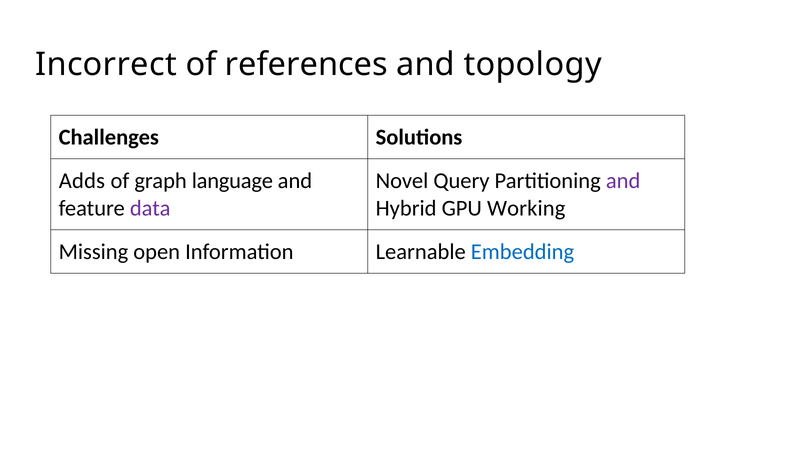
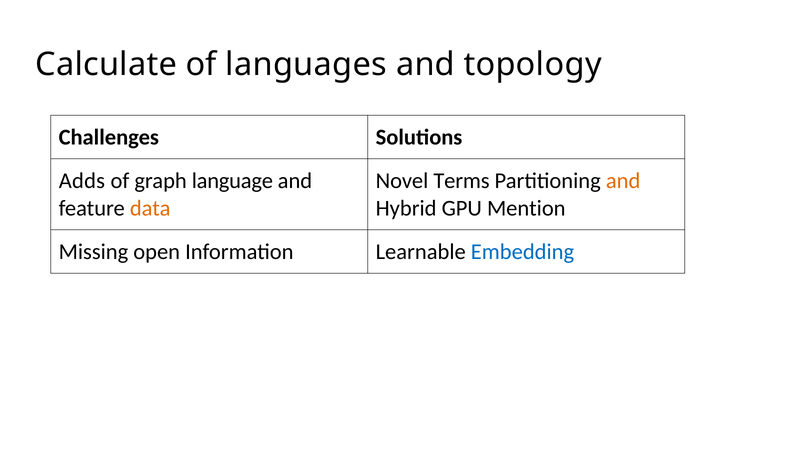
Incorrect: Incorrect -> Calculate (106, 64)
references: references -> languages (306, 64)
Query: Query -> Terms (462, 180)
and colour: purple -> orange (623, 180)
data colour: purple -> orange (150, 208)
Working: Working -> Mention (526, 208)
